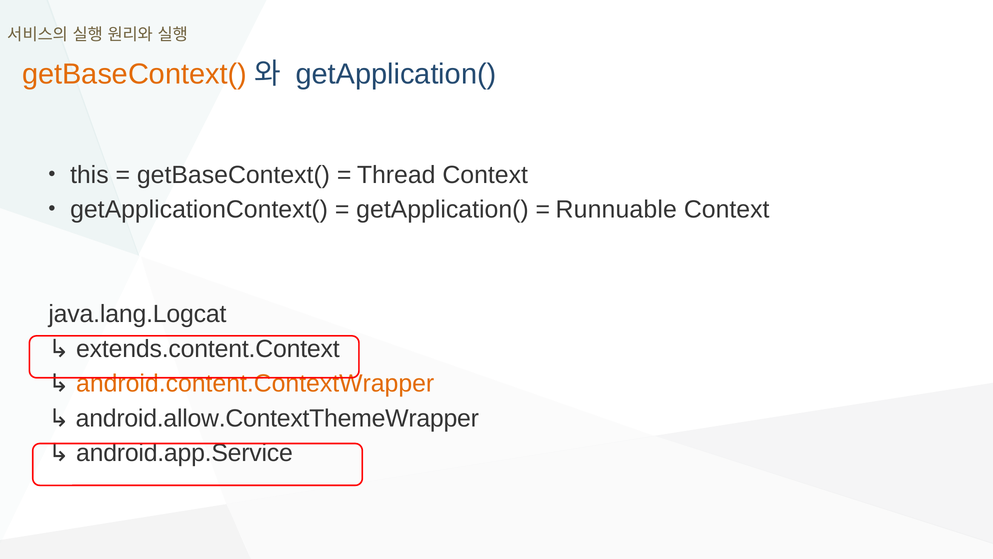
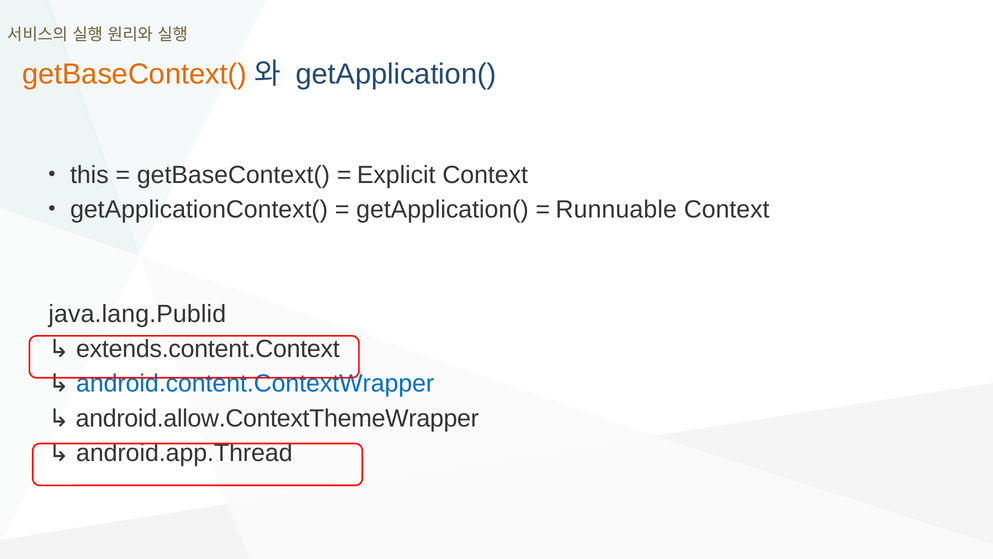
Thread: Thread -> Explicit (396, 175)
java.lang.Logcat: java.lang.Logcat -> java.lang.Publid (137, 314)
android.content.ContextWrapper colour: orange -> blue (255, 383)
android.app.Service: android.app.Service -> android.app.Thread (184, 453)
